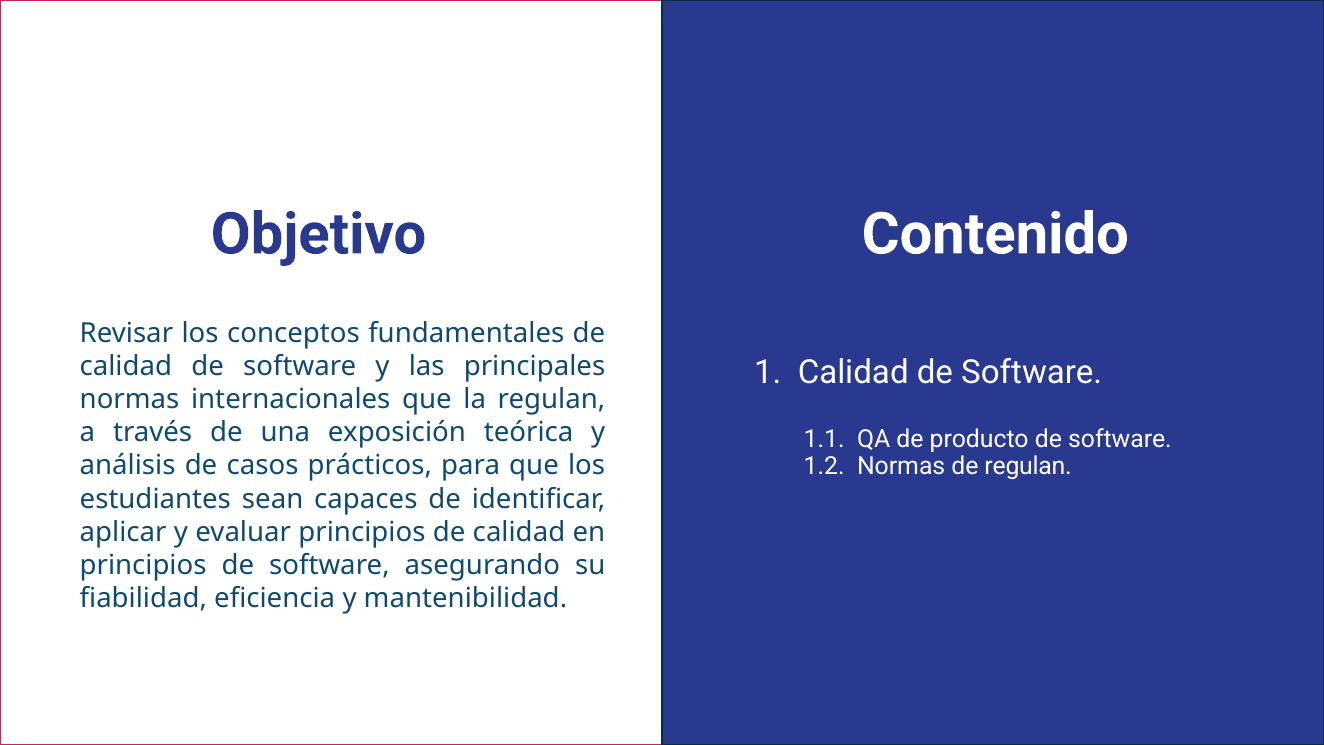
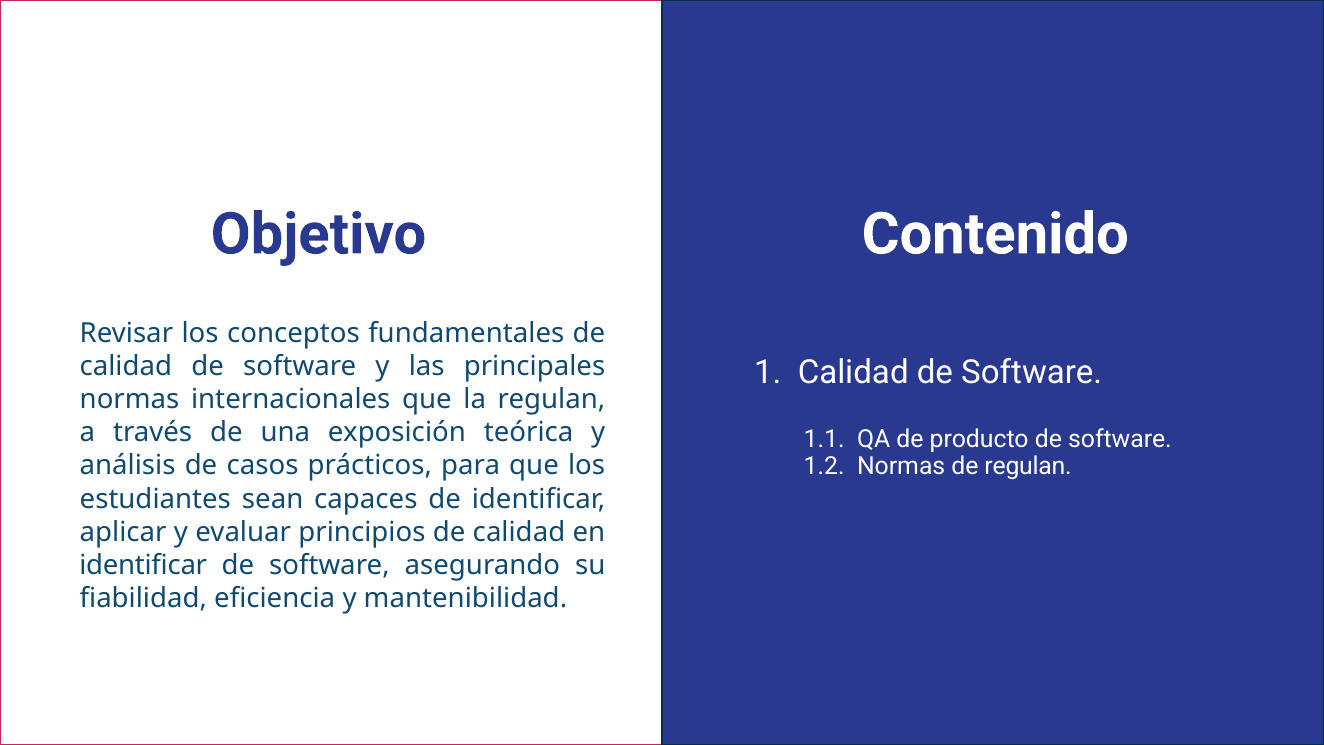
principios: principios -> identificar (143, 565)
